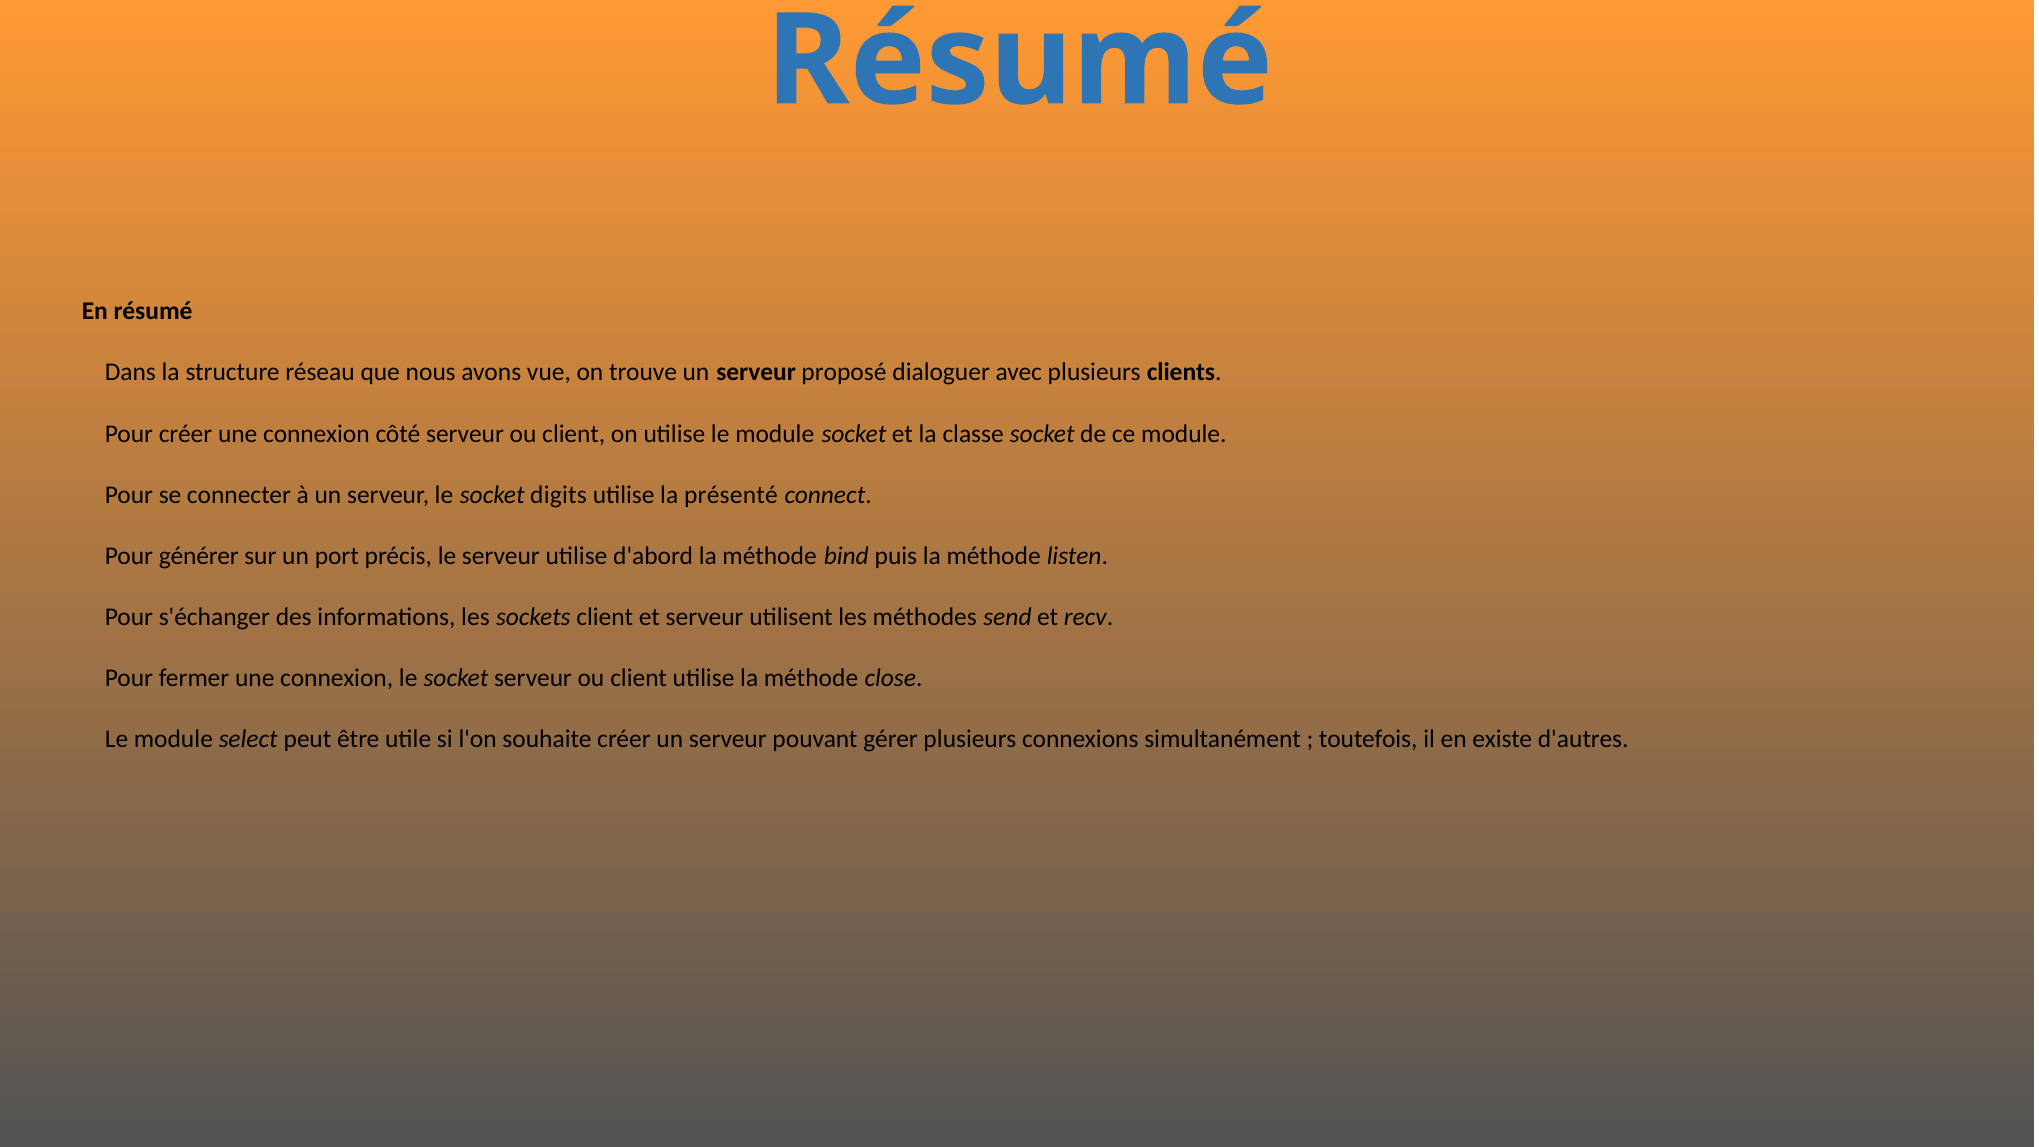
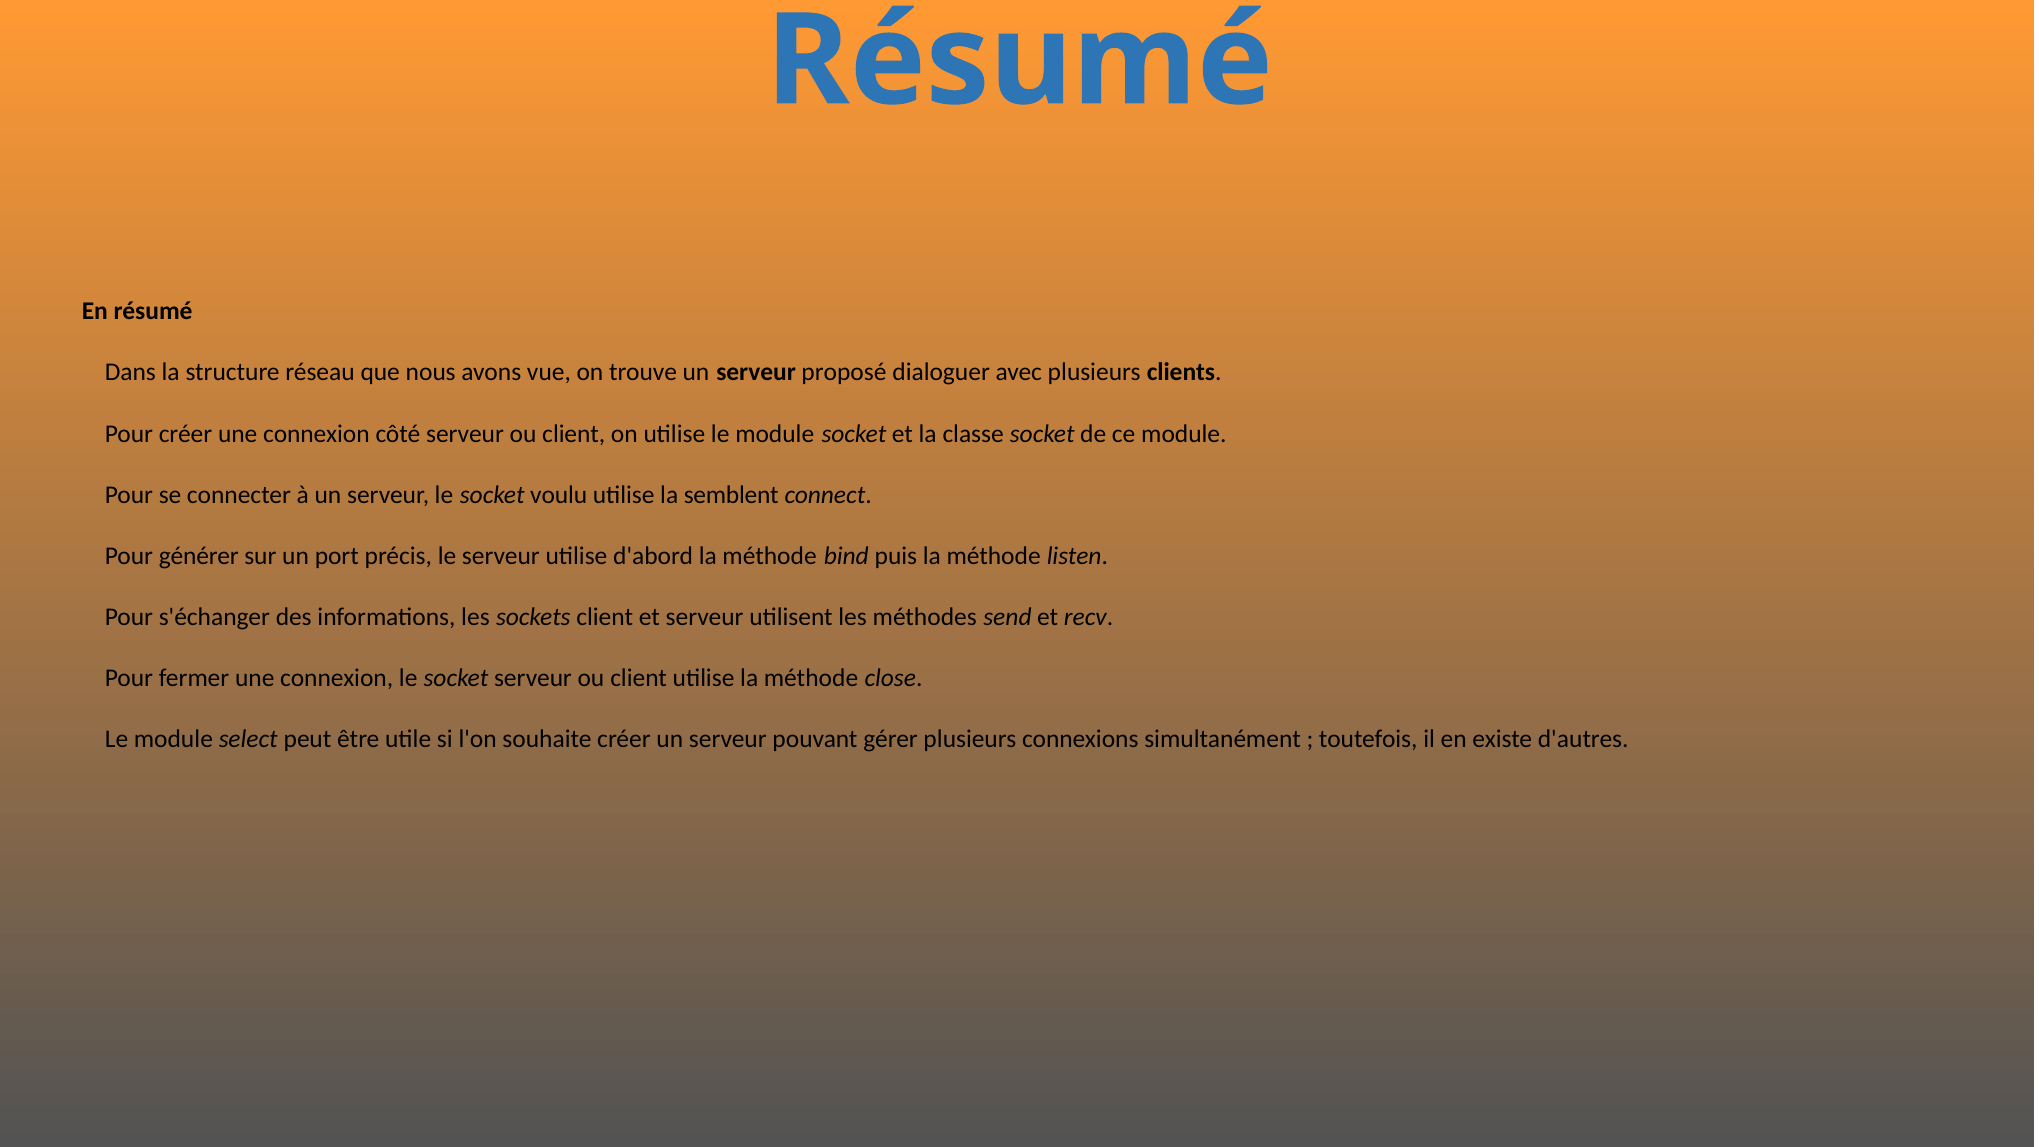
digits: digits -> voulu (559, 495)
présenté: présenté -> semblent (731, 495)
